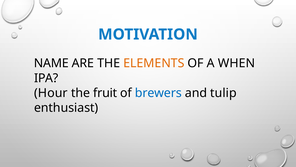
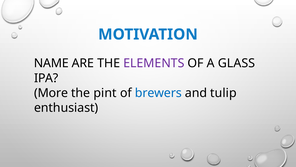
ELEMENTS colour: orange -> purple (154, 63)
WHEN: WHEN -> GLASS (236, 63)
Hour: Hour -> More (51, 93)
fruit: fruit -> pint (105, 93)
